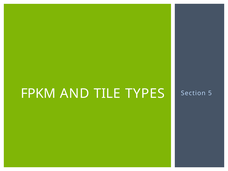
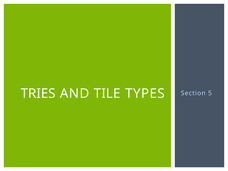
FPKM: FPKM -> TRIES (38, 94)
